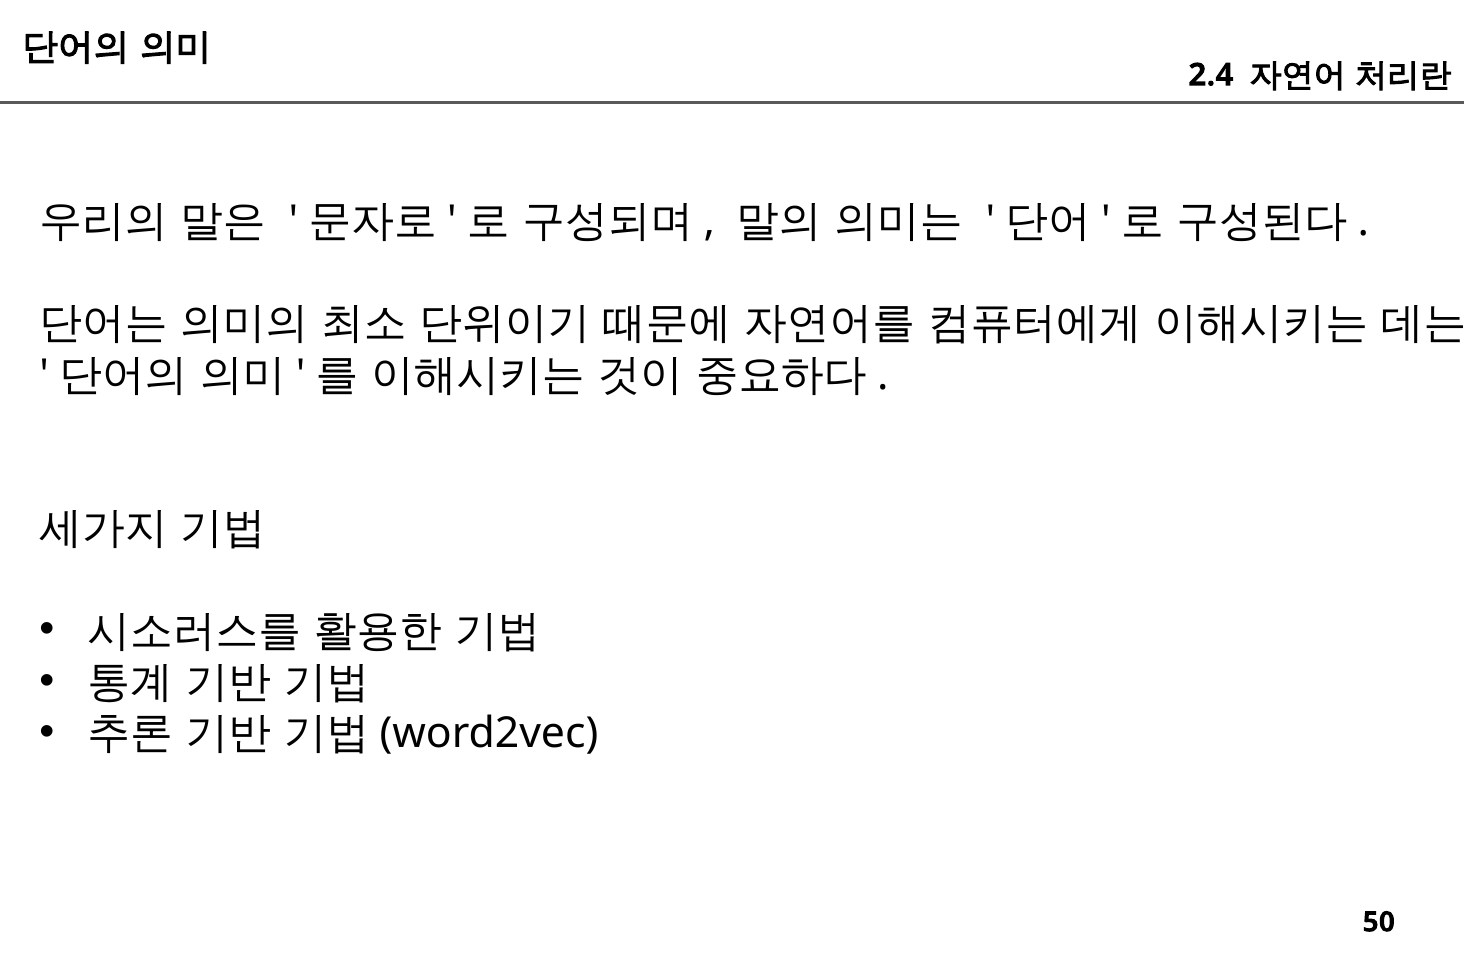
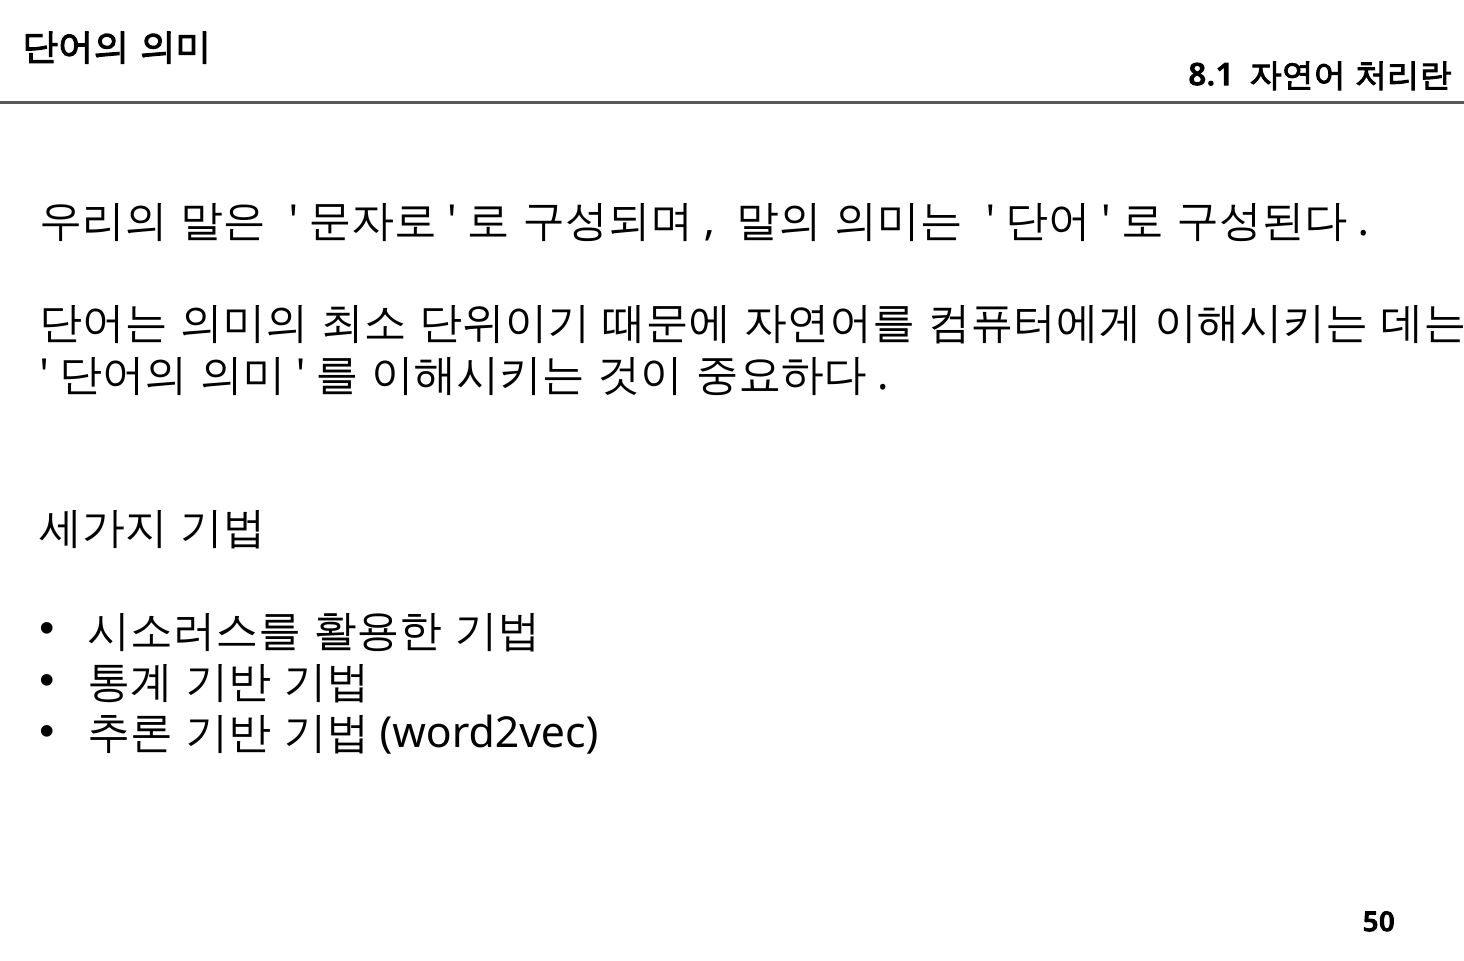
2.4: 2.4 -> 8.1 (1211, 75)
